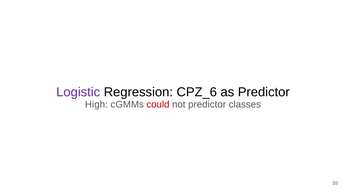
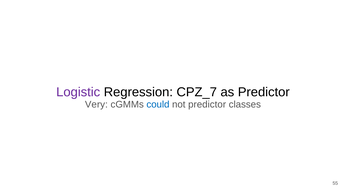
CPZ_6: CPZ_6 -> CPZ_7 (197, 92)
High: High -> Very (96, 105)
could colour: red -> blue (158, 105)
